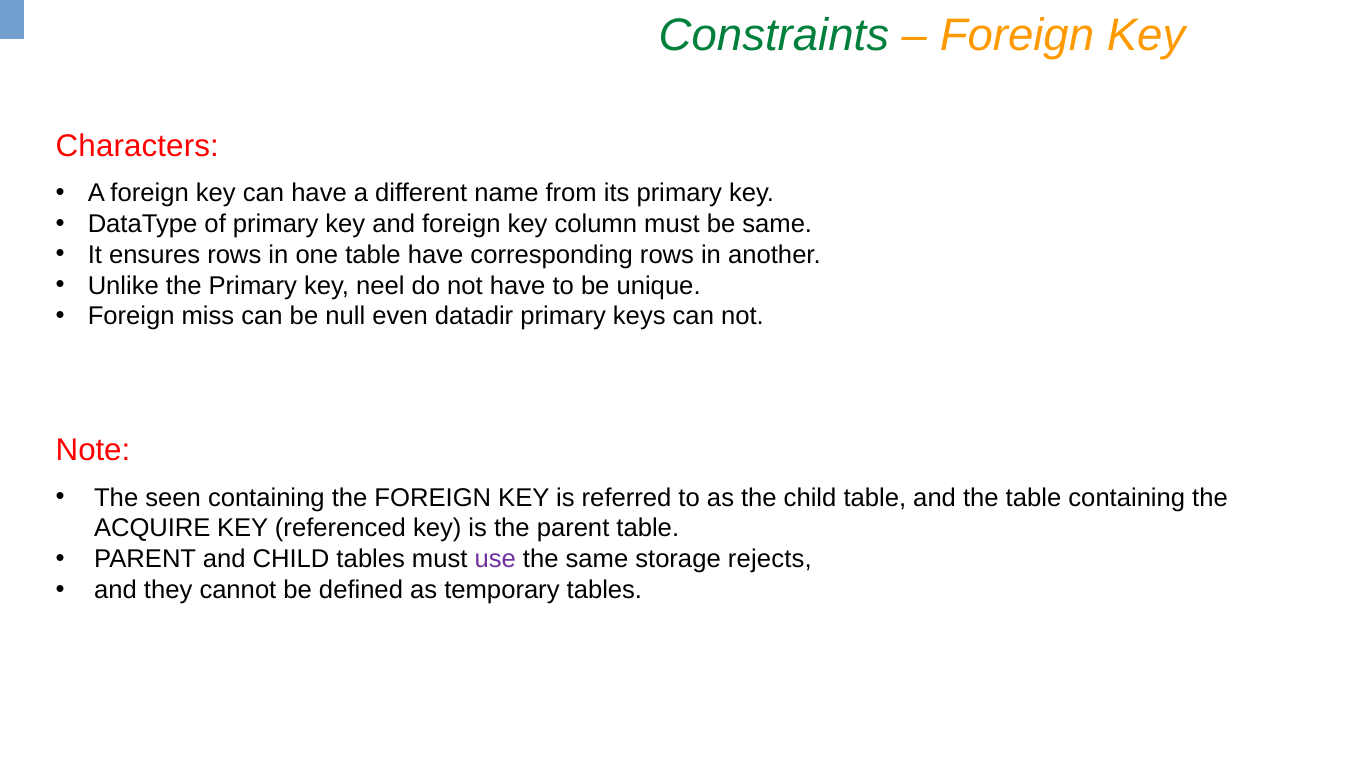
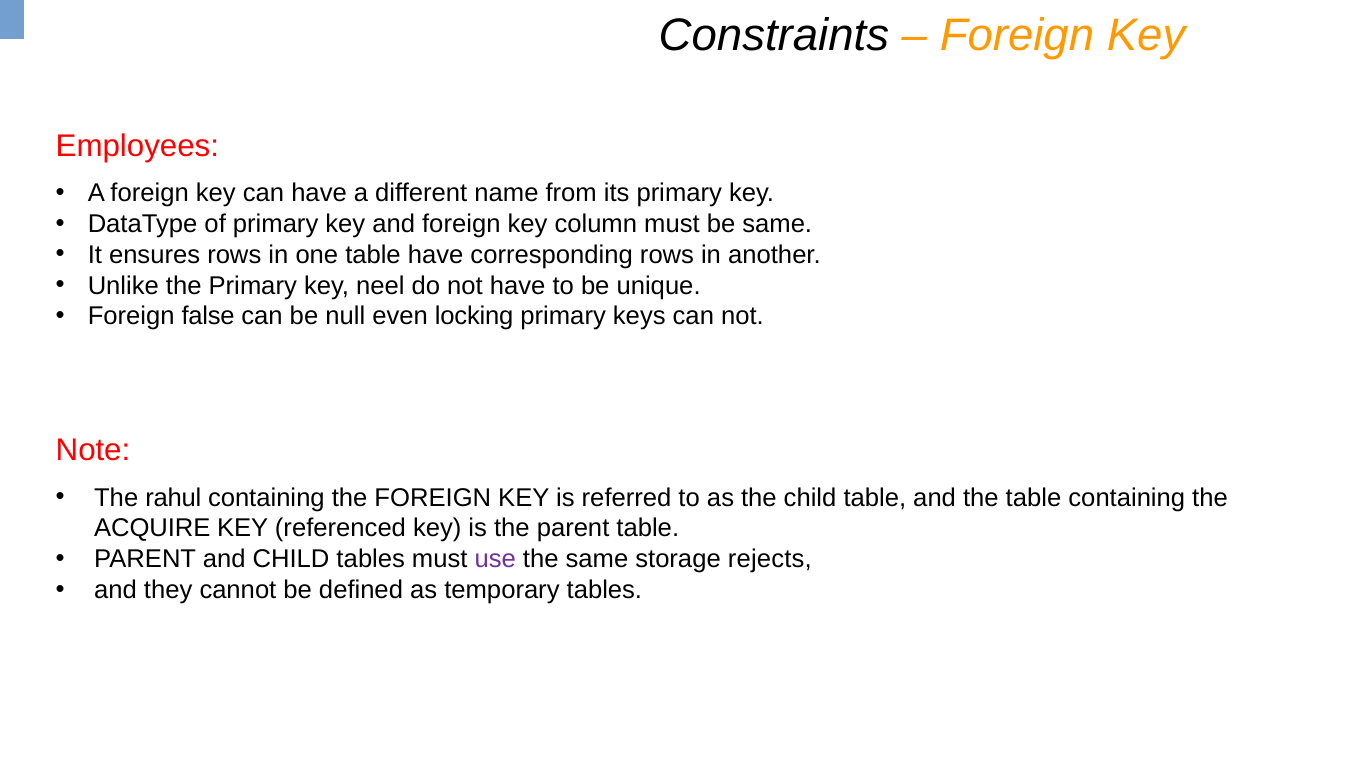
Constraints colour: green -> black (774, 36)
Characters: Characters -> Employees (137, 146)
miss: miss -> false (208, 316)
datadir: datadir -> locking (474, 316)
seen: seen -> rahul (173, 498)
